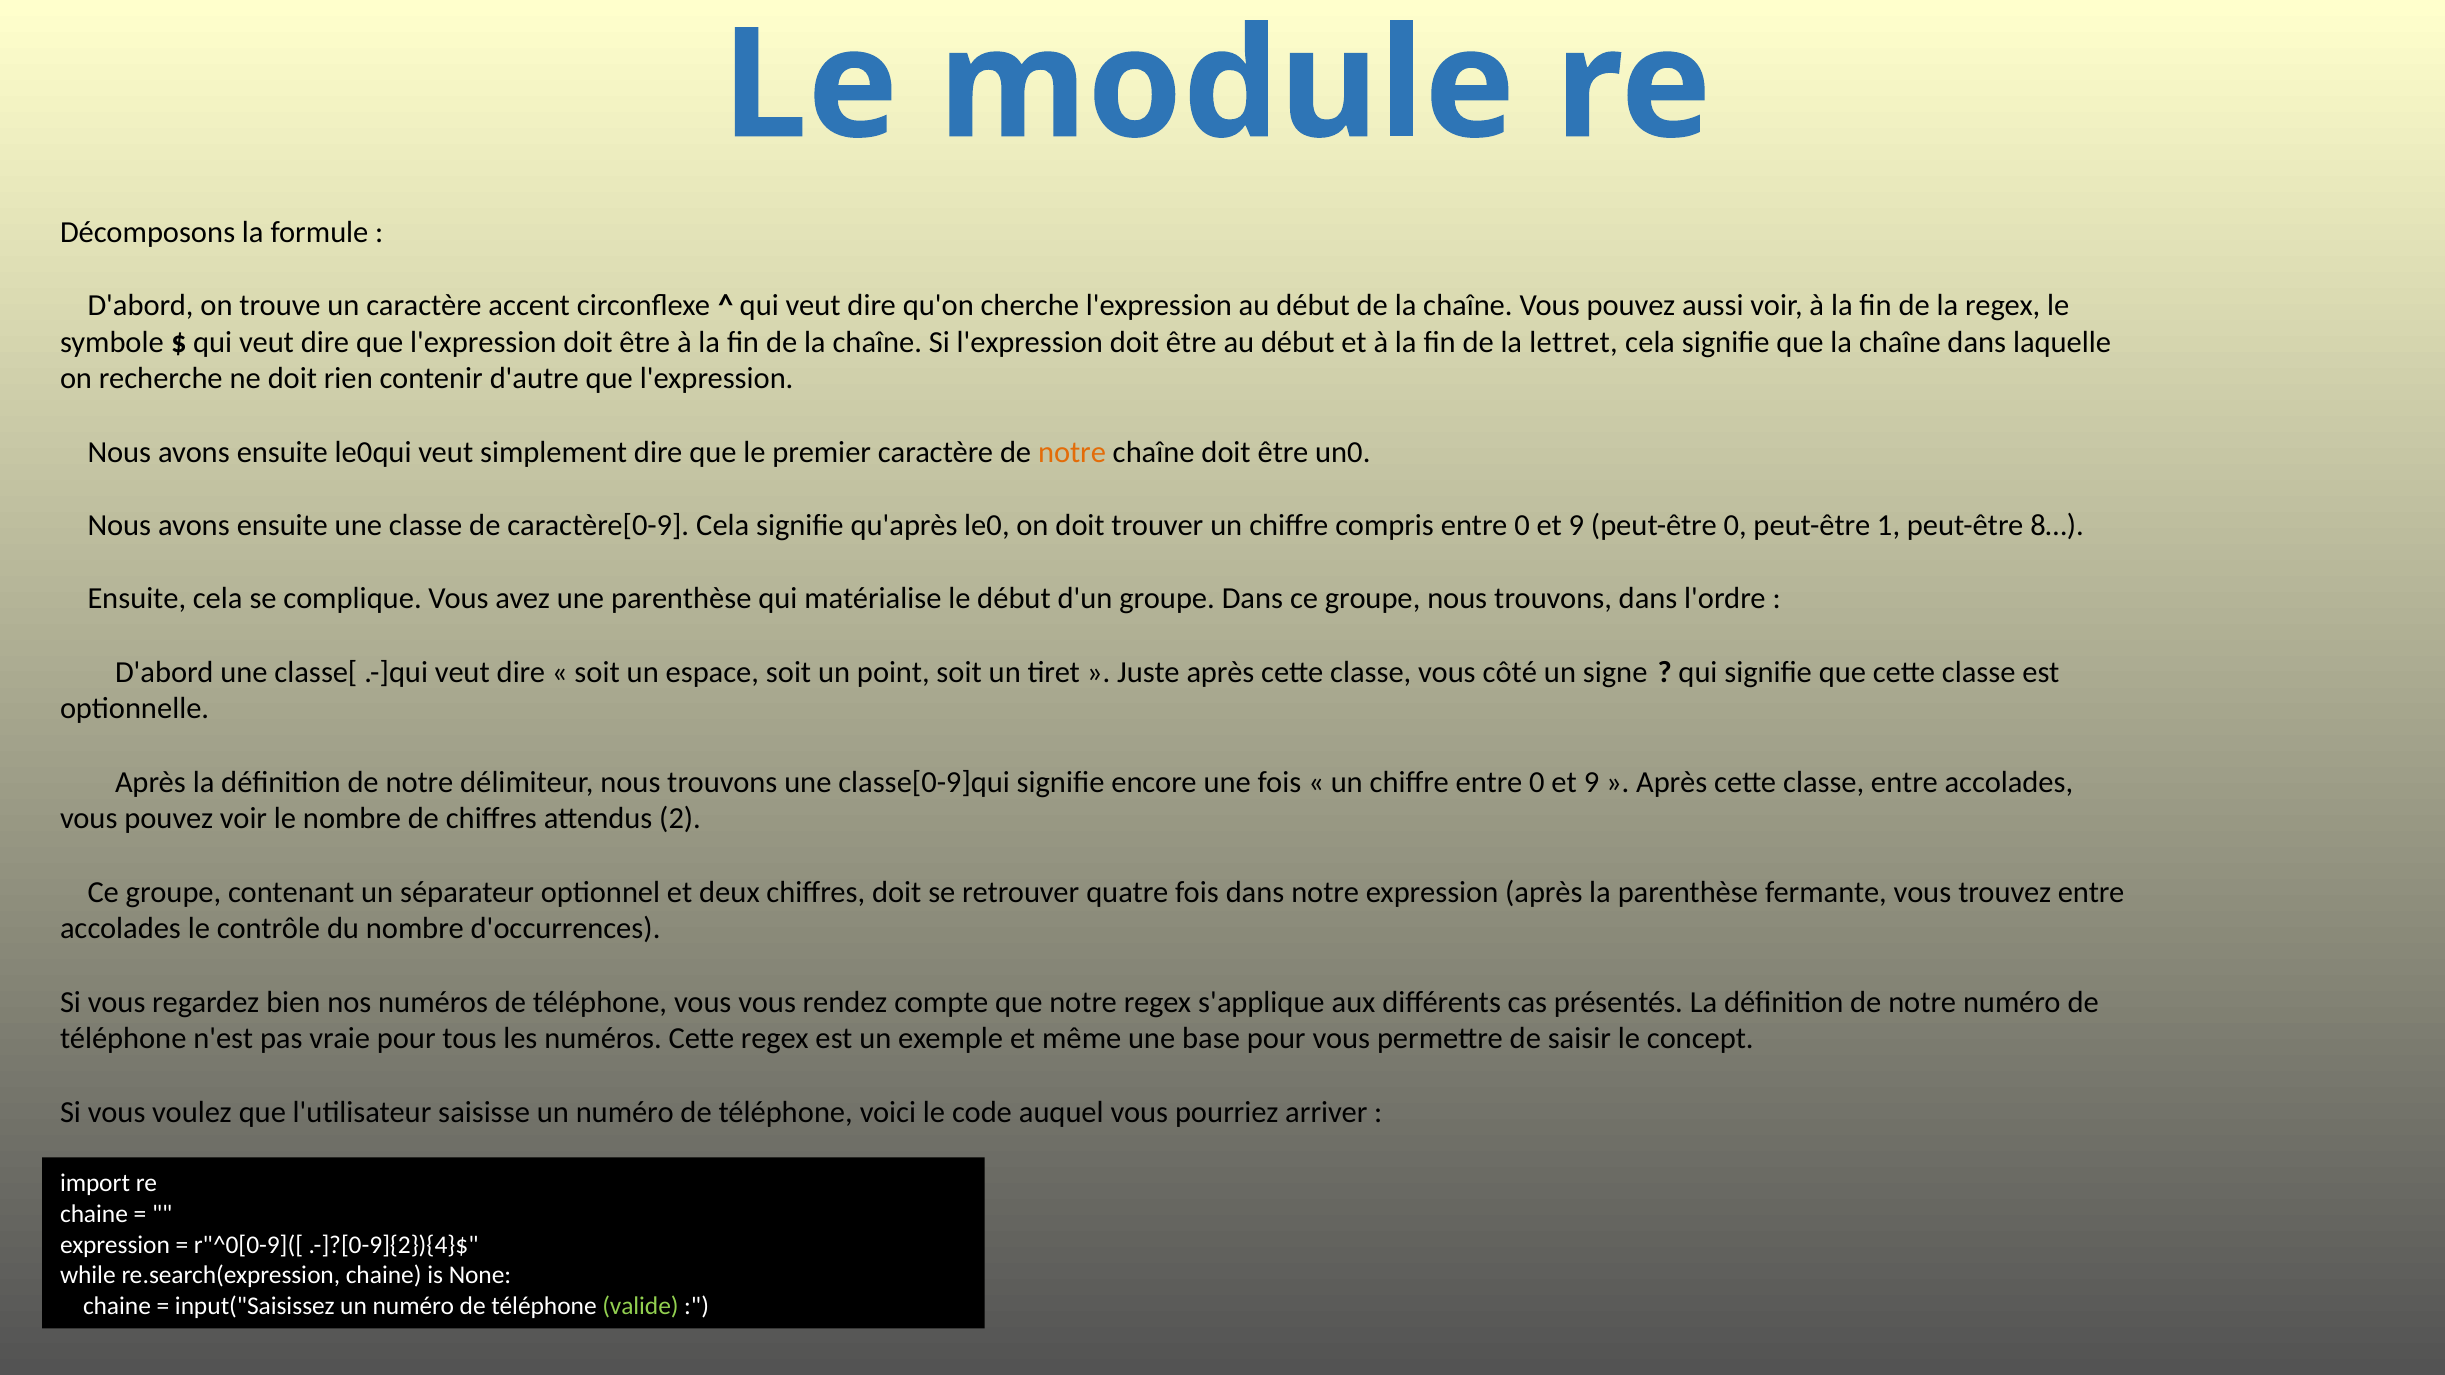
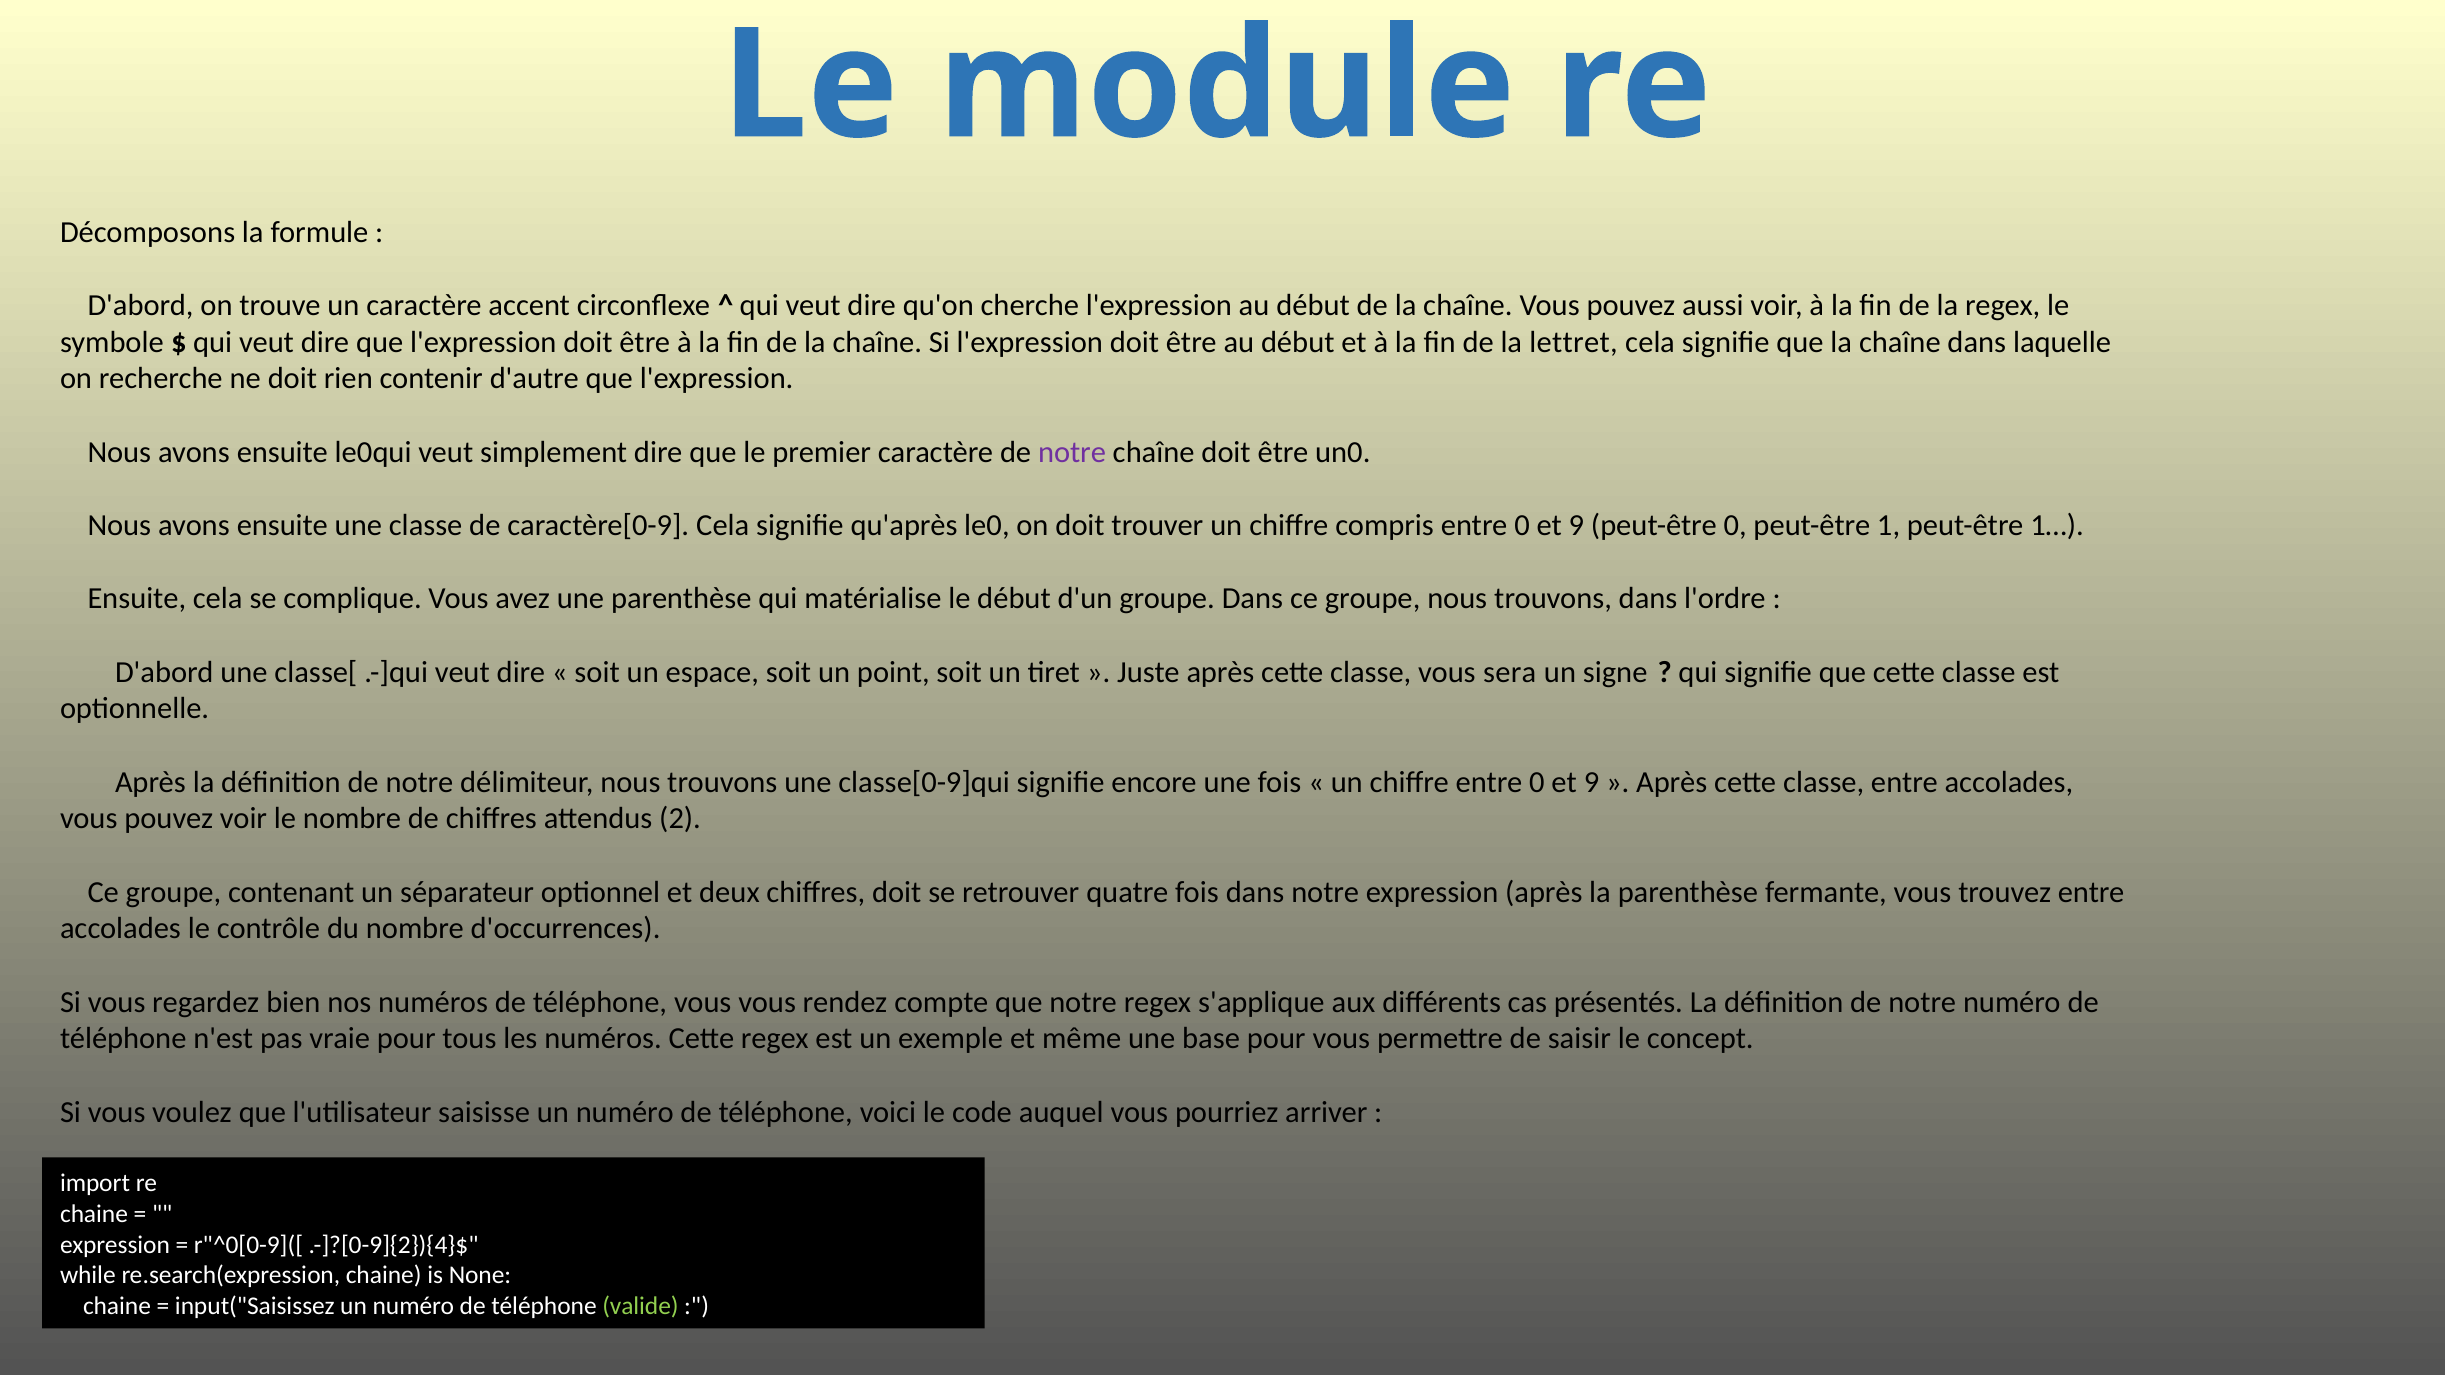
notre colour: orange -> purple (1072, 452)
8…: 8… -> 1… (2057, 526)
côté: côté -> sera (1510, 672)
